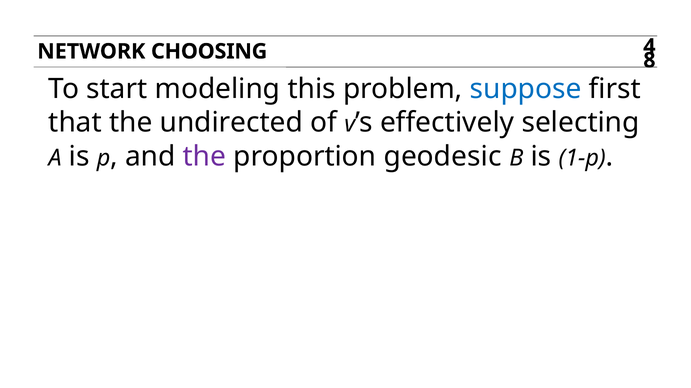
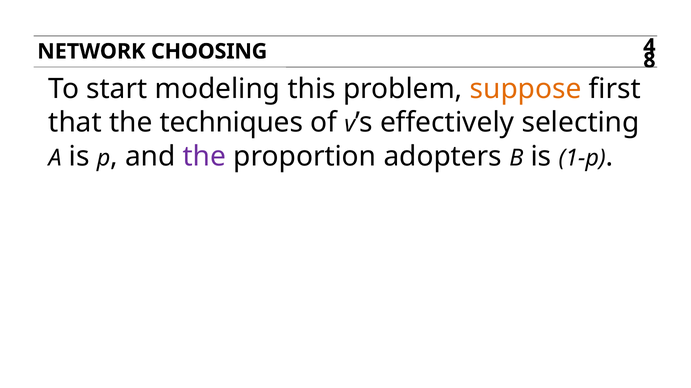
suppose colour: blue -> orange (526, 89)
undirected: undirected -> techniques (231, 123)
geodesic: geodesic -> adopters (443, 156)
